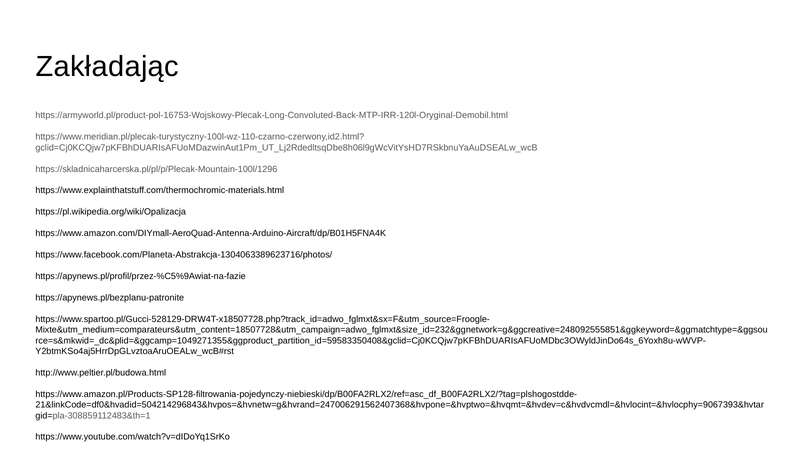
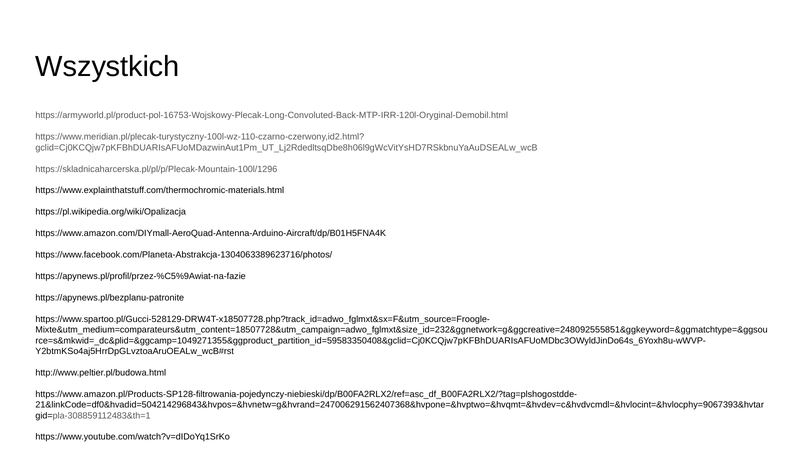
Zakładając: Zakładając -> Wszystkich (107, 67)
